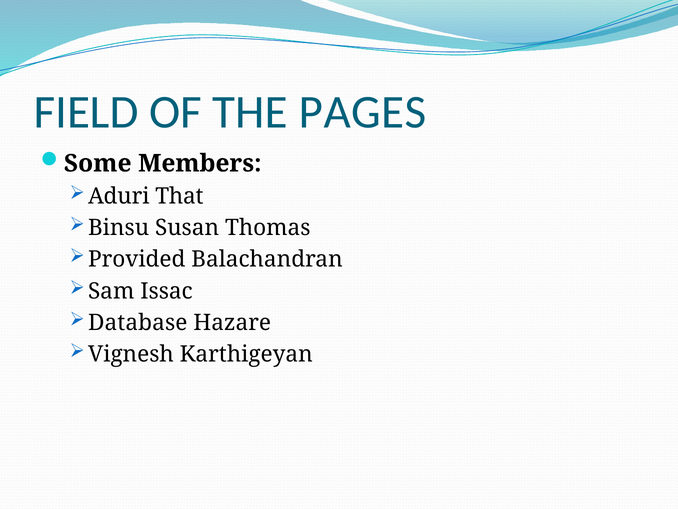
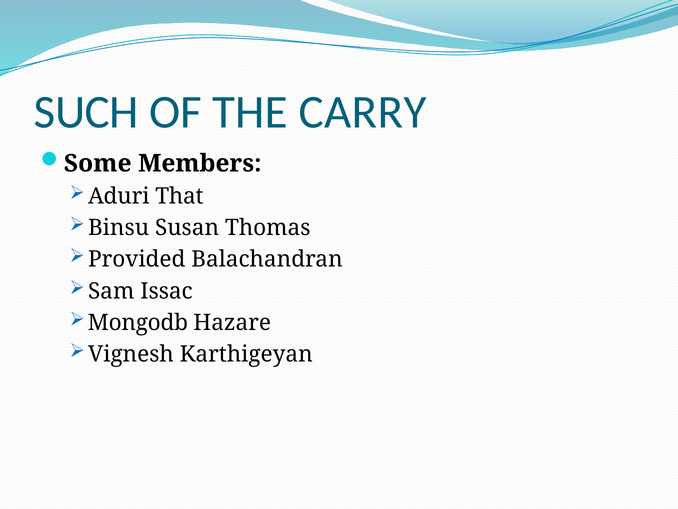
FIELD: FIELD -> SUCH (86, 112)
PAGES: PAGES -> CARRY (363, 112)
Database: Database -> Mongodb (138, 322)
